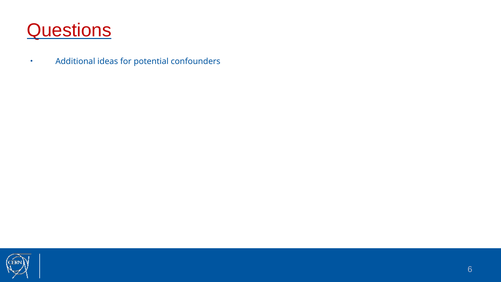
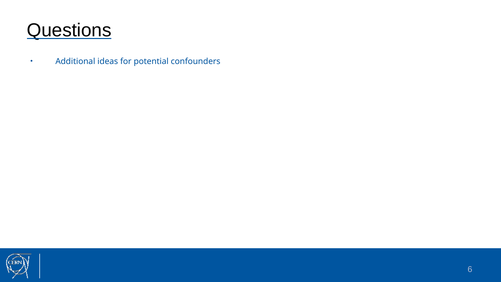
Questions colour: red -> black (69, 30)
